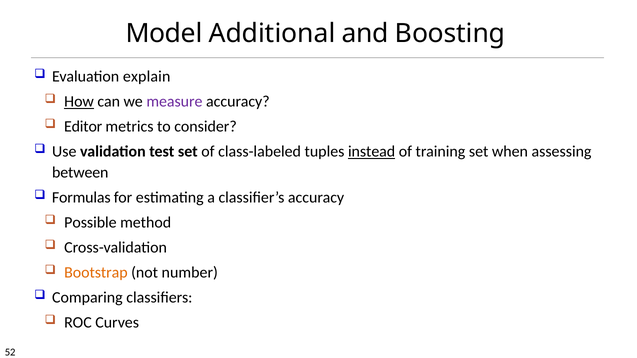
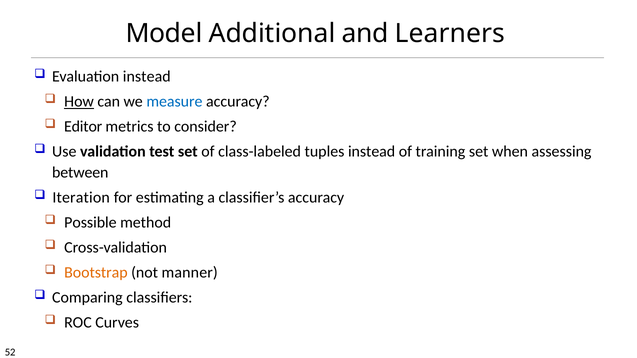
Boosting: Boosting -> Learners (450, 34)
Evaluation explain: explain -> instead (147, 77)
measure colour: purple -> blue (174, 102)
instead underline: present -> none (372, 152)
Formulas: Formulas -> Iteration (81, 198)
number: number -> manner (190, 273)
